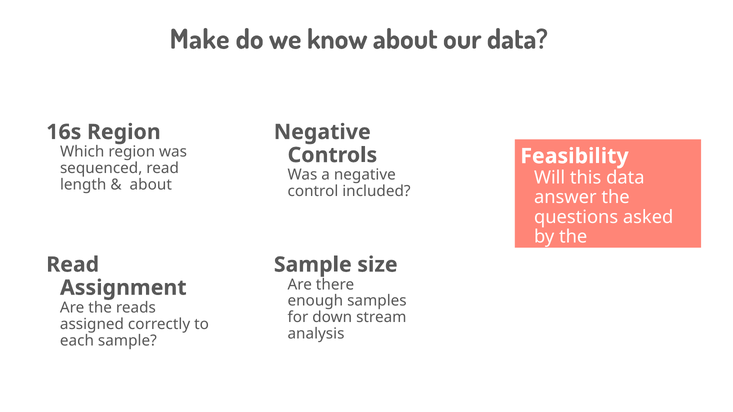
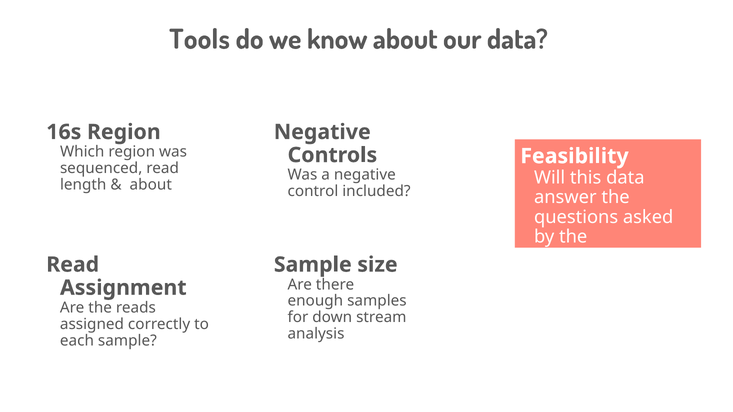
Make: Make -> Tools (200, 40)
